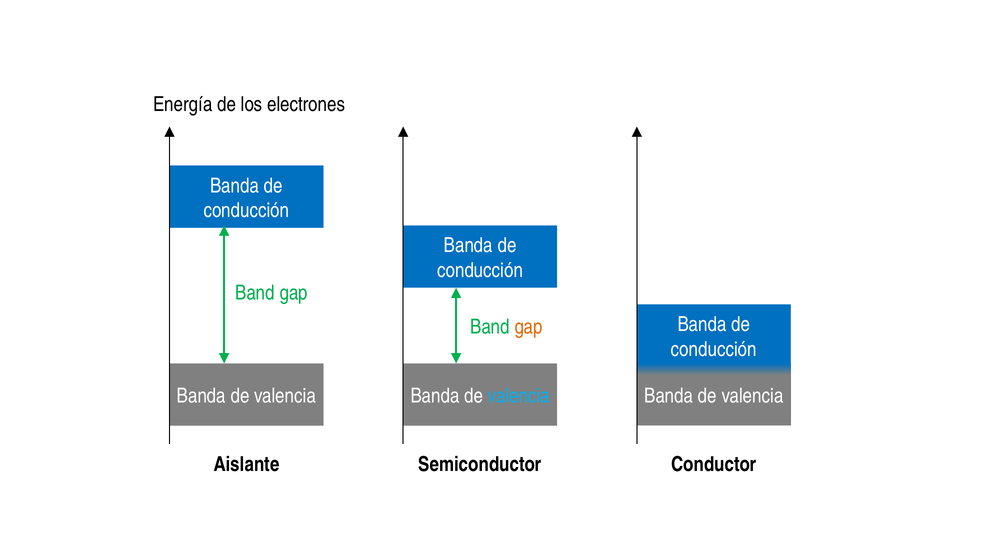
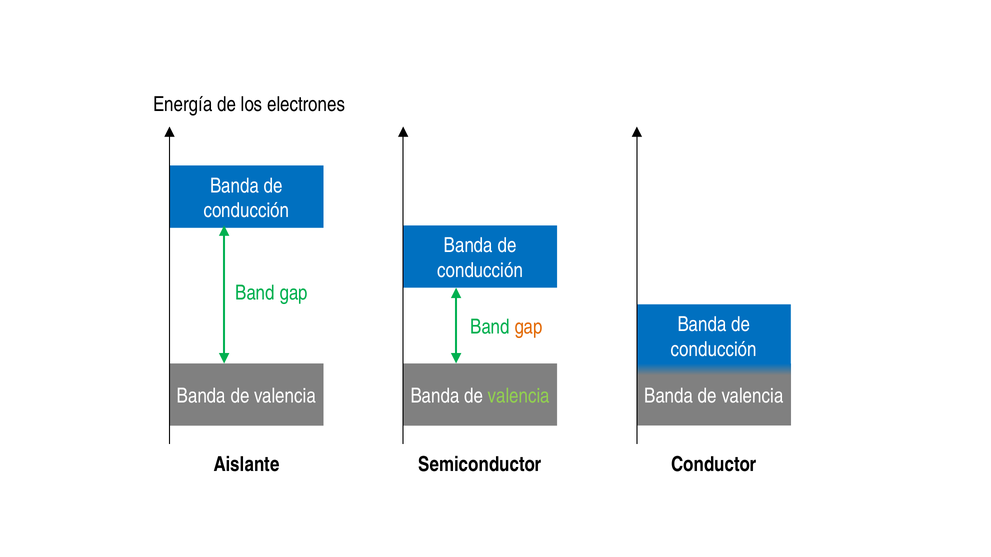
valencia colour: light blue -> light green (519, 396)
